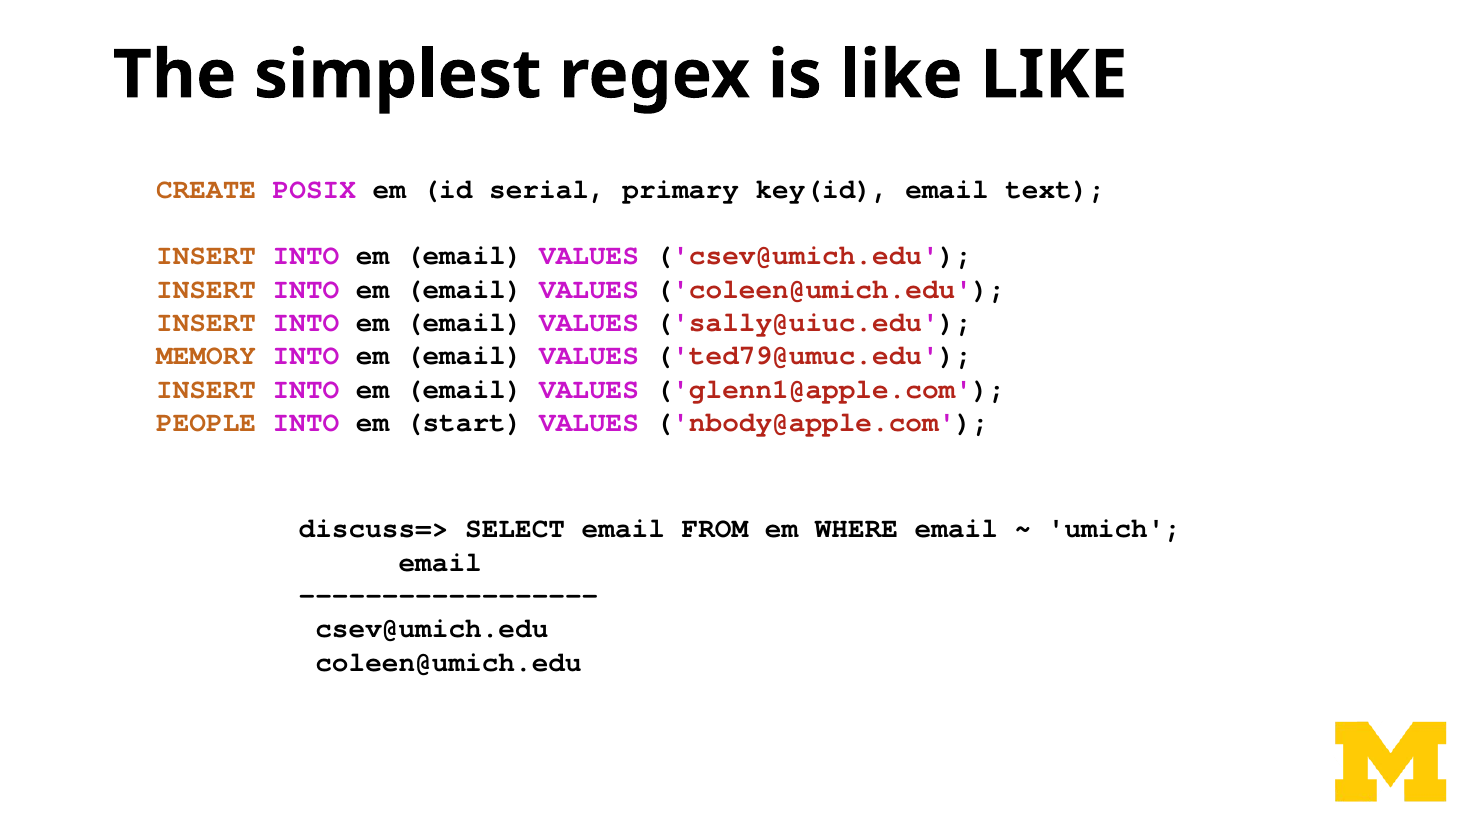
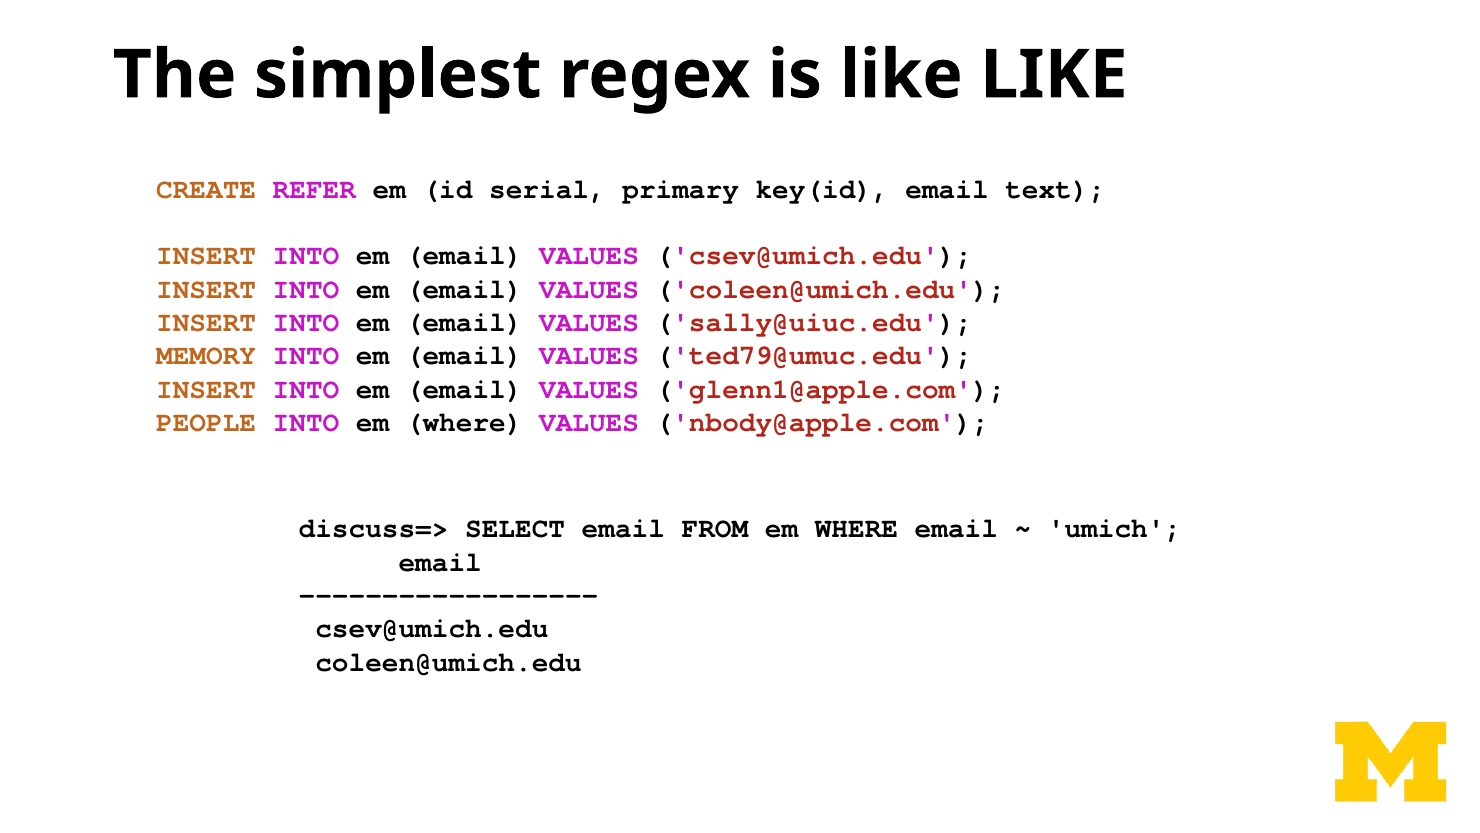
POSIX: POSIX -> REFER (314, 189)
INTO em start: start -> where (464, 422)
